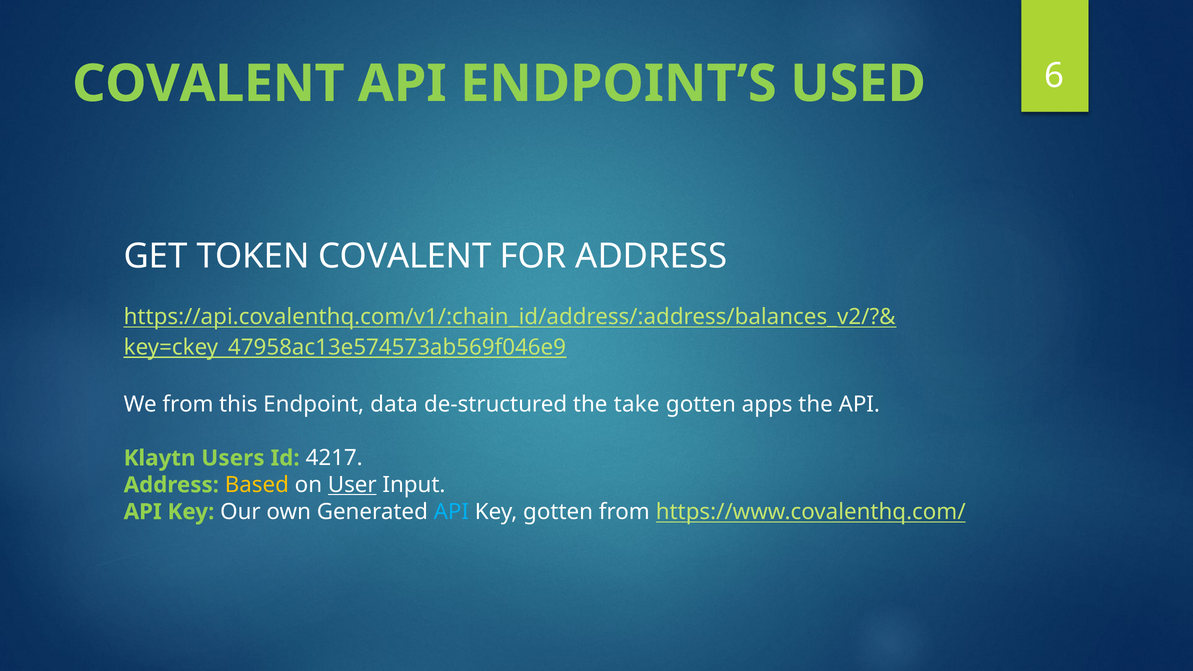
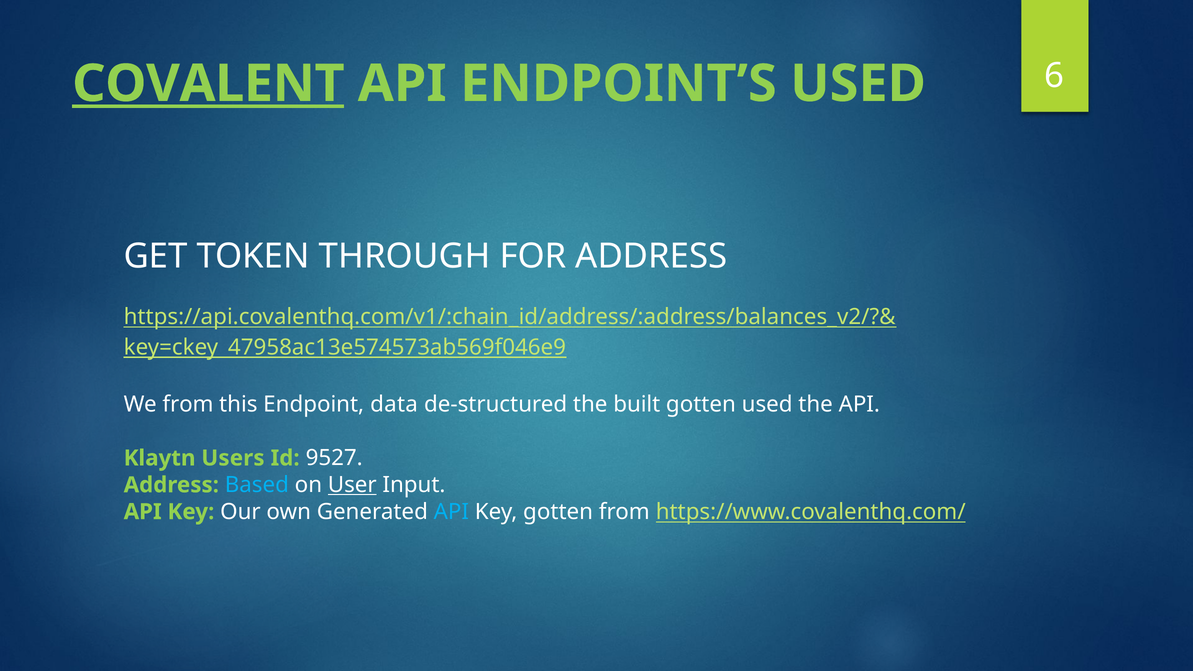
COVALENT underline: none -> present (208, 84)
TOKEN COVALENT: COVALENT -> THROUGH (404, 256)
take: take -> built (637, 404)
gotten apps: apps -> used (767, 404)
4217: 4217 -> 9527 (334, 458)
Based colour: yellow -> light blue (257, 485)
